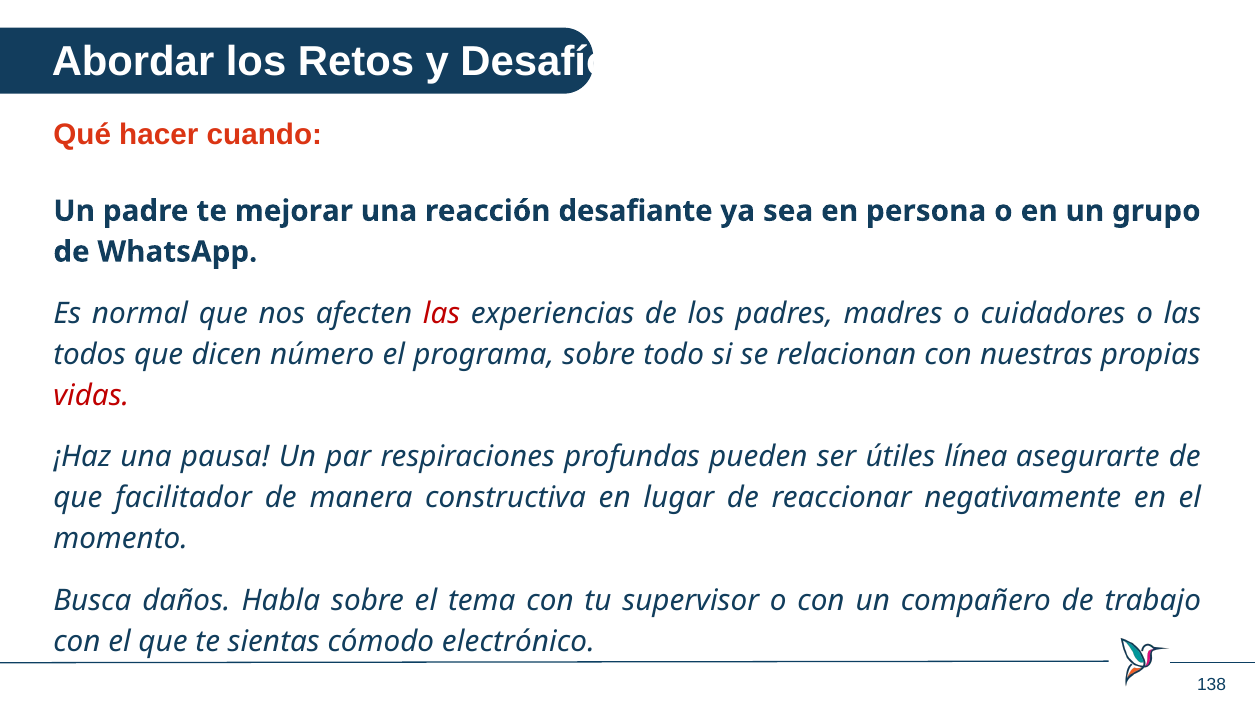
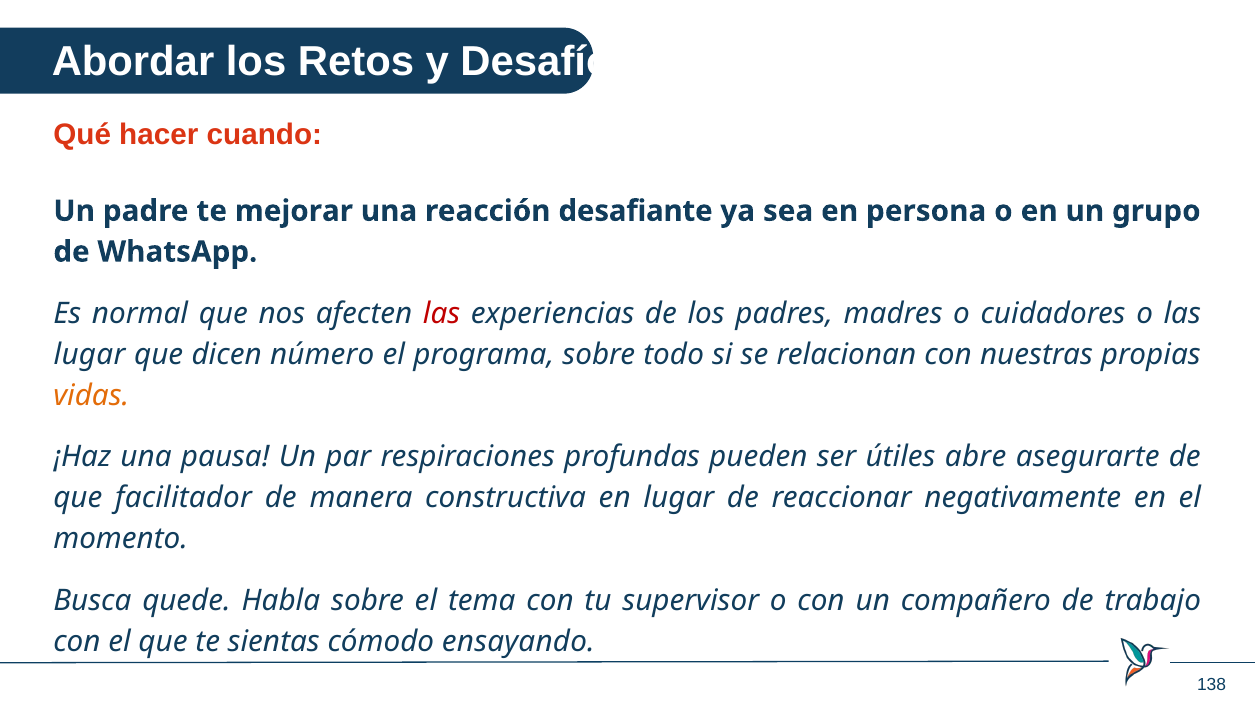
todos: todos -> lugar (89, 354)
vidas colour: red -> orange (91, 395)
línea: línea -> abre (976, 457)
daños: daños -> quede (186, 601)
electrónico: electrónico -> ensayando (518, 641)
